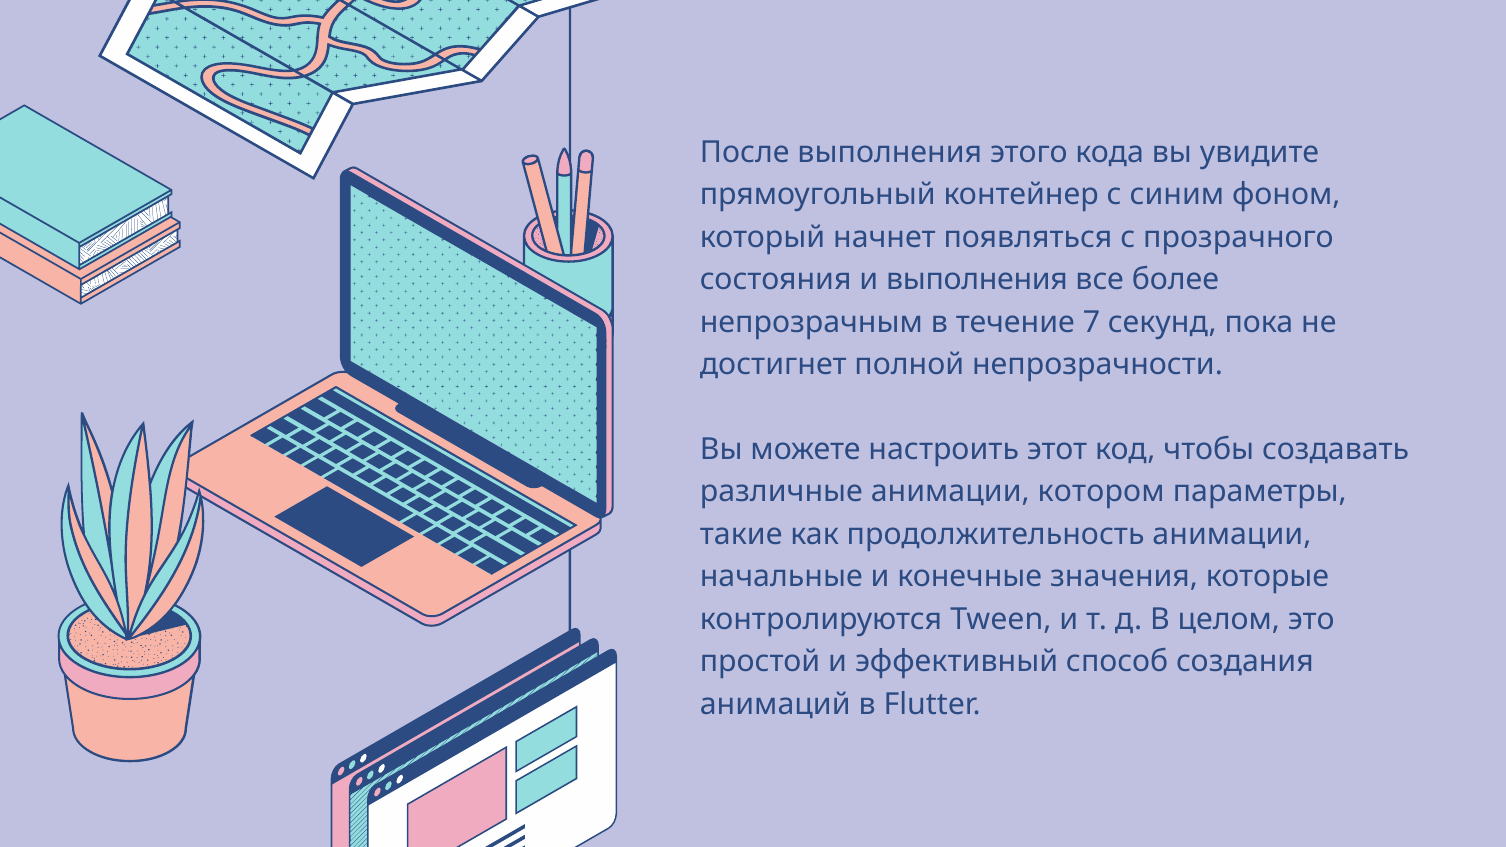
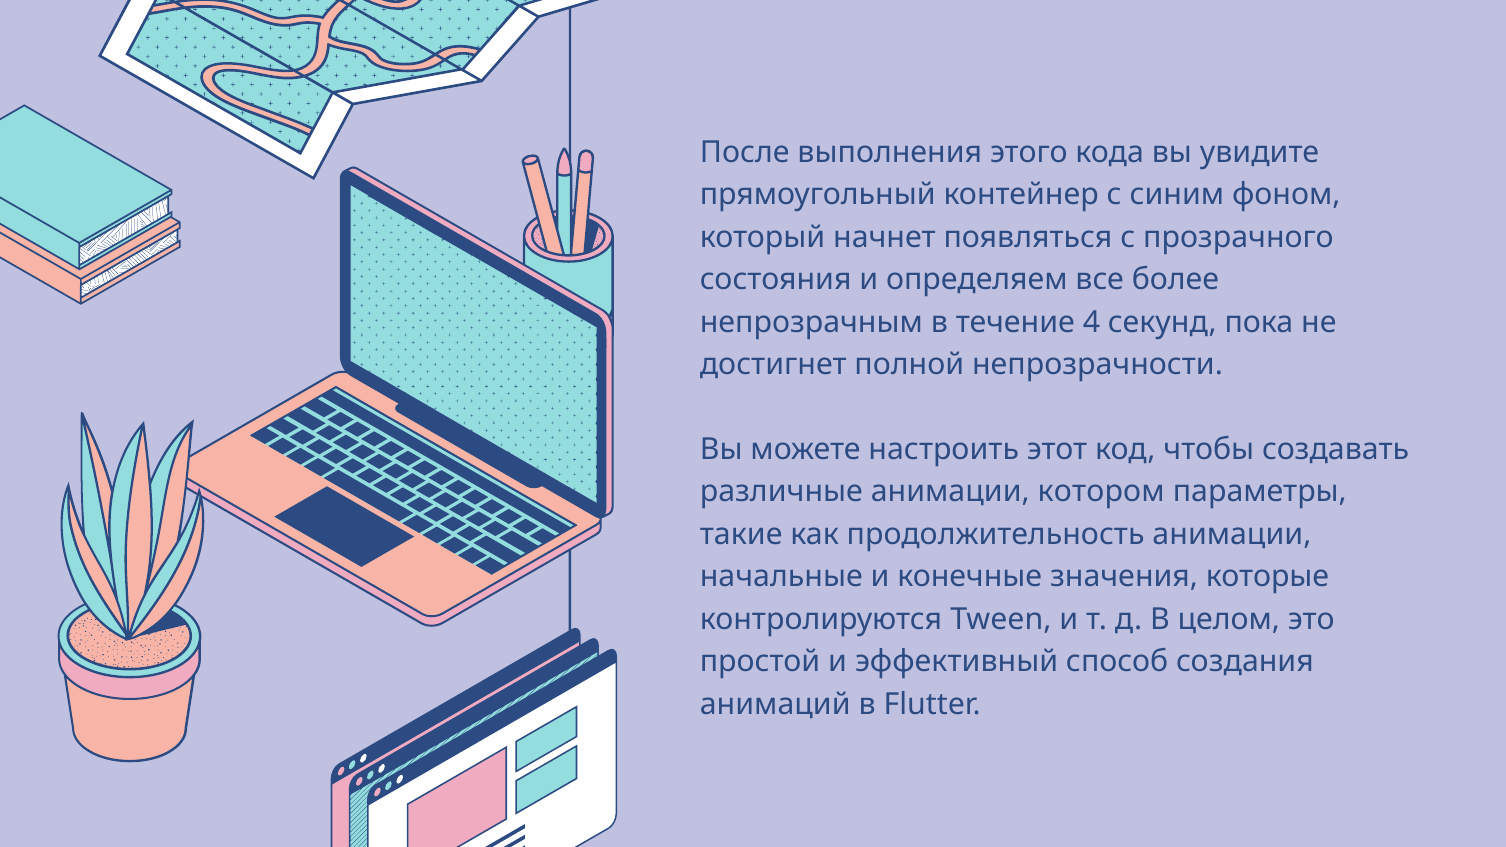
и выполнения: выполнения -> определяем (977, 280)
7: 7 -> 4 (1091, 322)
